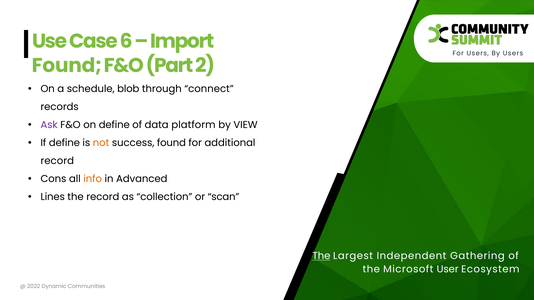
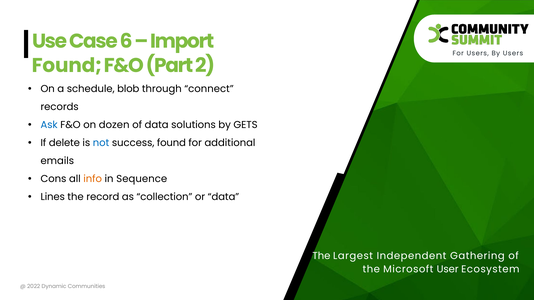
Ask colour: purple -> blue (49, 125)
on define: define -> dozen (114, 125)
platform: platform -> solutions (193, 125)
VIEW: VIEW -> GETS (246, 125)
If define: define -> delete (64, 143)
not colour: orange -> blue (101, 143)
record: record -> emails (57, 161)
Advanced: Advanced -> Sequence (142, 179)
or scan: scan -> data (223, 197)
The underline: present -> none (321, 256)
